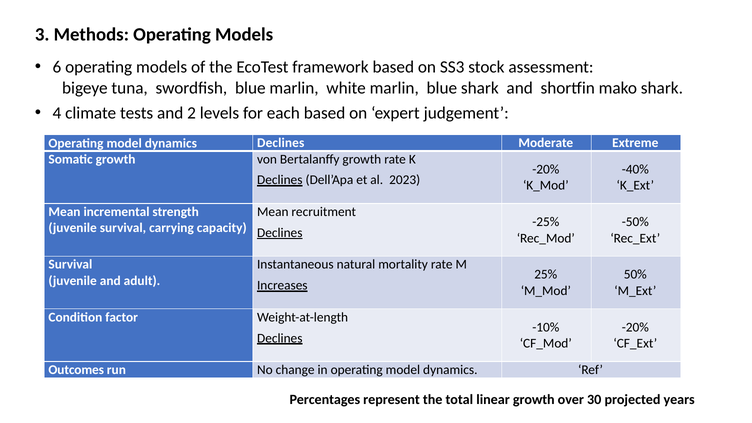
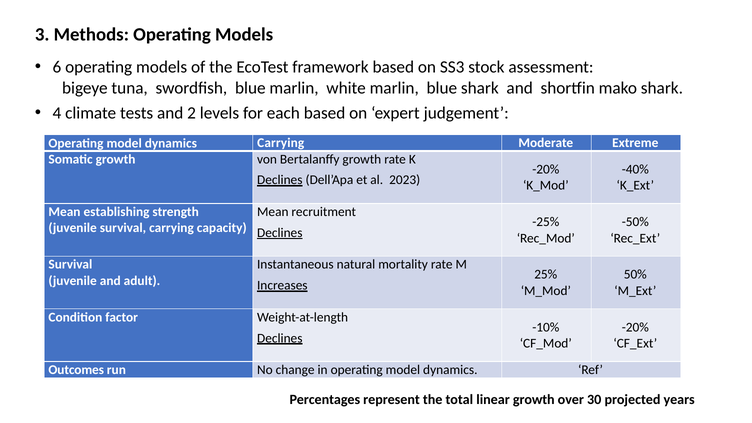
dynamics Declines: Declines -> Carrying (281, 143)
incremental: incremental -> establishing (116, 212)
